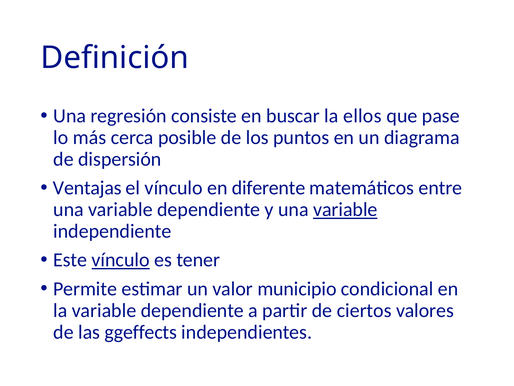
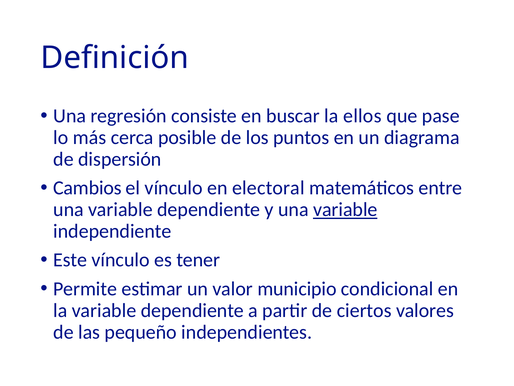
Ventajas: Ventajas -> Cambios (87, 188)
diferente: diferente -> electoral (268, 188)
vínculo underline: present -> none (121, 260)
ggeffects: ggeffects -> pequeño (141, 332)
